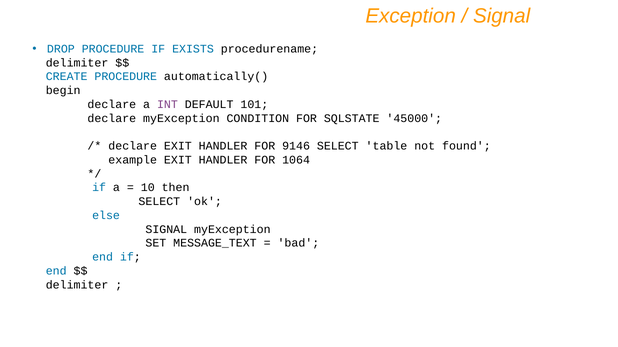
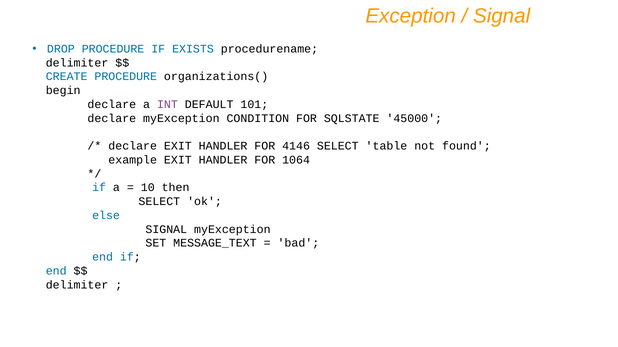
automatically(: automatically( -> organizations( (216, 77)
9146: 9146 -> 4146 (296, 146)
